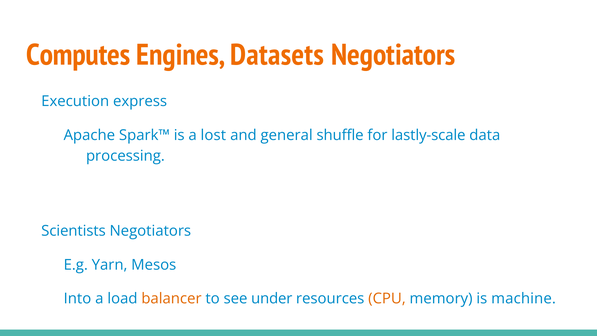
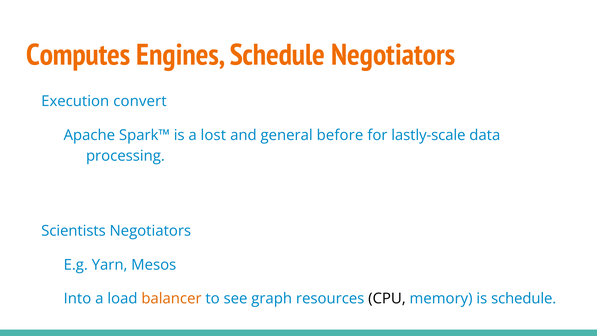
Engines Datasets: Datasets -> Schedule (277, 55)
express: express -> convert (140, 101)
shuffle: shuffle -> before (340, 135)
under: under -> graph (272, 298)
CPU colour: orange -> black (387, 298)
is machine: machine -> schedule (524, 298)
